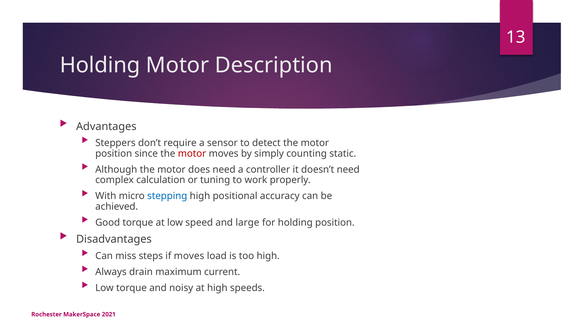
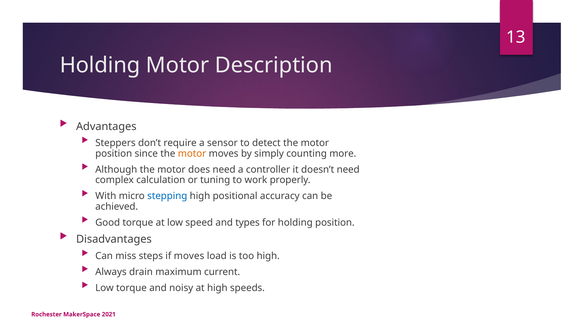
motor colour: red -> orange (192, 153)
static: static -> more (343, 153)
large: large -> types (248, 222)
